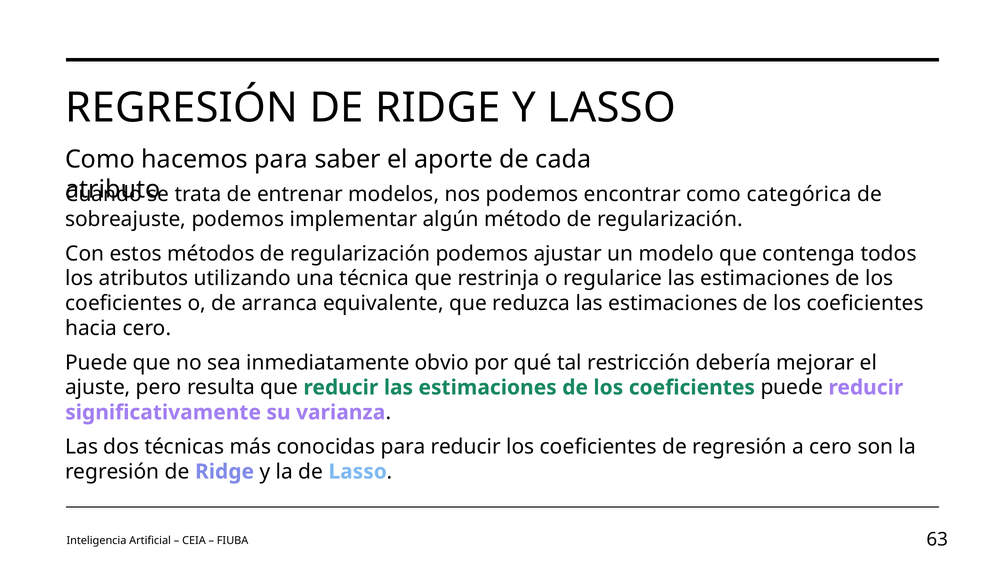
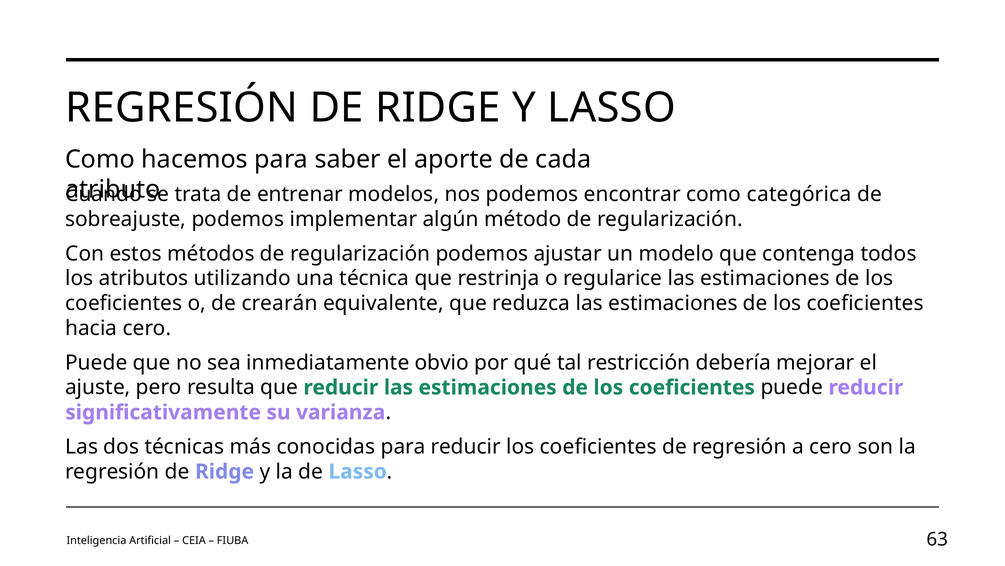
arranca: arranca -> crearán (280, 303)
